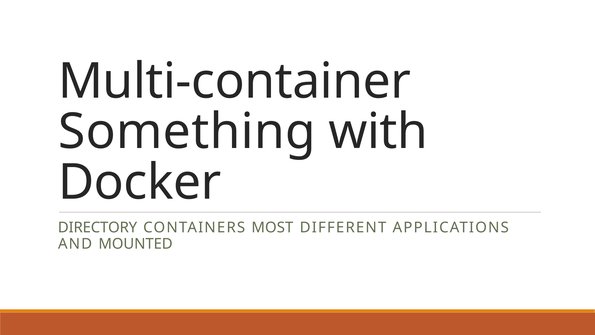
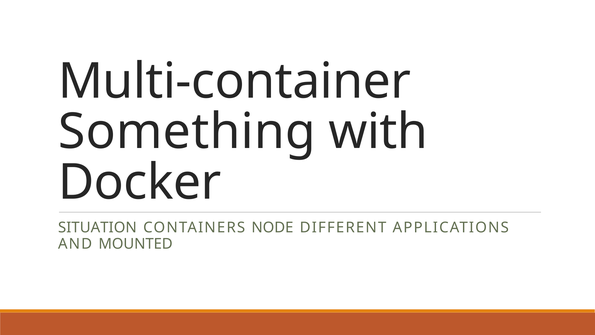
DIRECTORY: DIRECTORY -> SITUATION (97, 228)
MOST: MOST -> NODE (272, 228)
